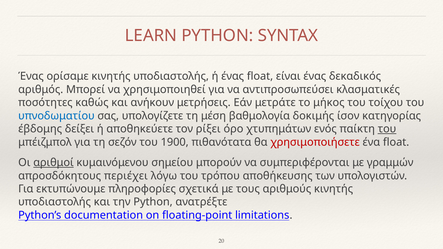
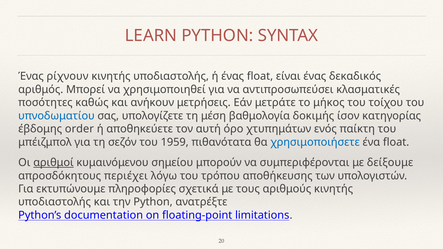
ορίσαμε: ορίσαμε -> ρίχνουν (68, 76)
δείξει: δείξει -> order (79, 129)
ρίξει: ρίξει -> αυτή (208, 129)
του underline: present -> none (387, 129)
1900: 1900 -> 1959 (175, 142)
χρησιμοποιήσετε colour: red -> blue (315, 142)
γραμμών: γραμμών -> δείξουμε (390, 163)
